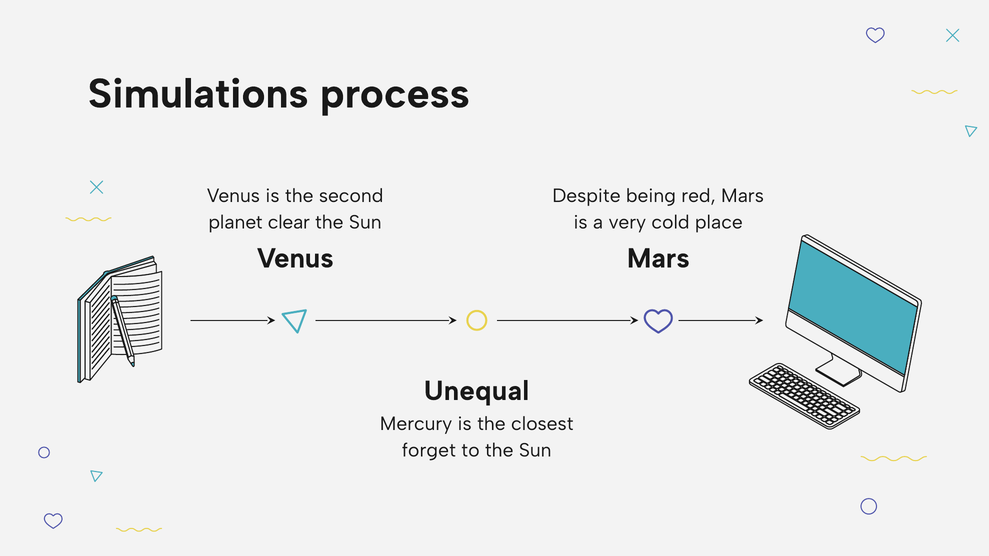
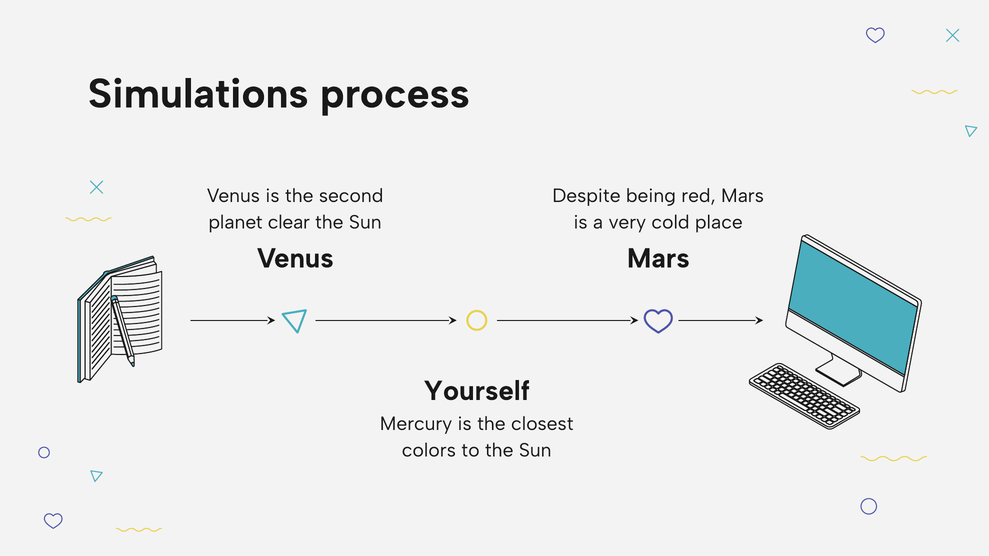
Unequal: Unequal -> Yourself (477, 391)
forget: forget -> colors (429, 451)
